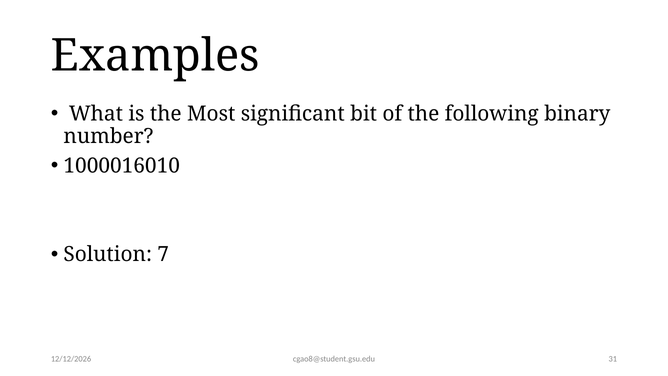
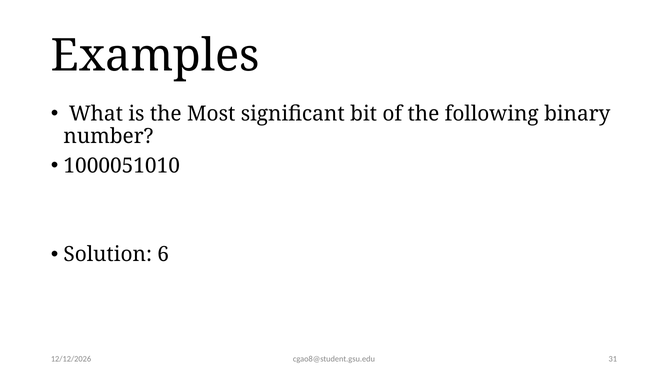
1000016010: 1000016010 -> 1000051010 (122, 166)
7: 7 -> 6 (163, 254)
